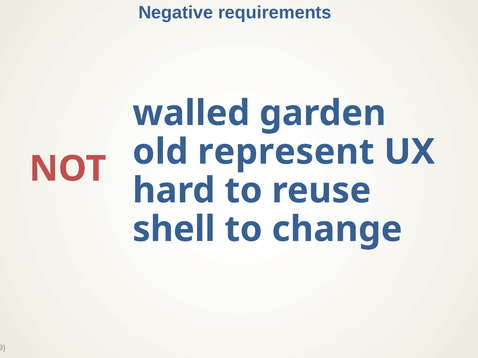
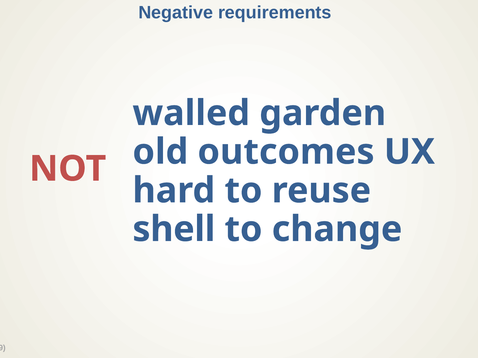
represent: represent -> outcomes (286, 152)
